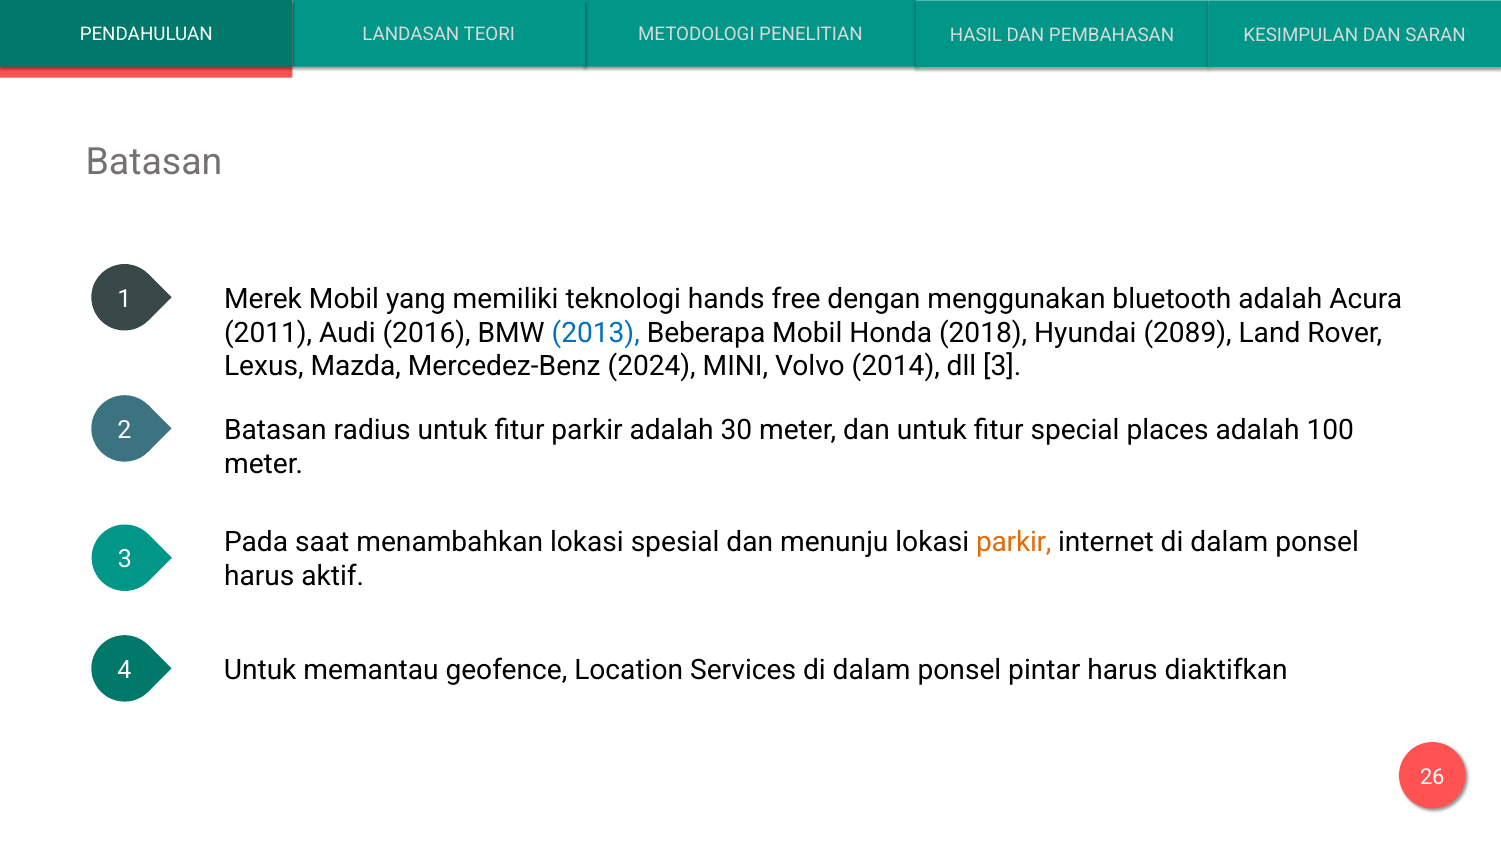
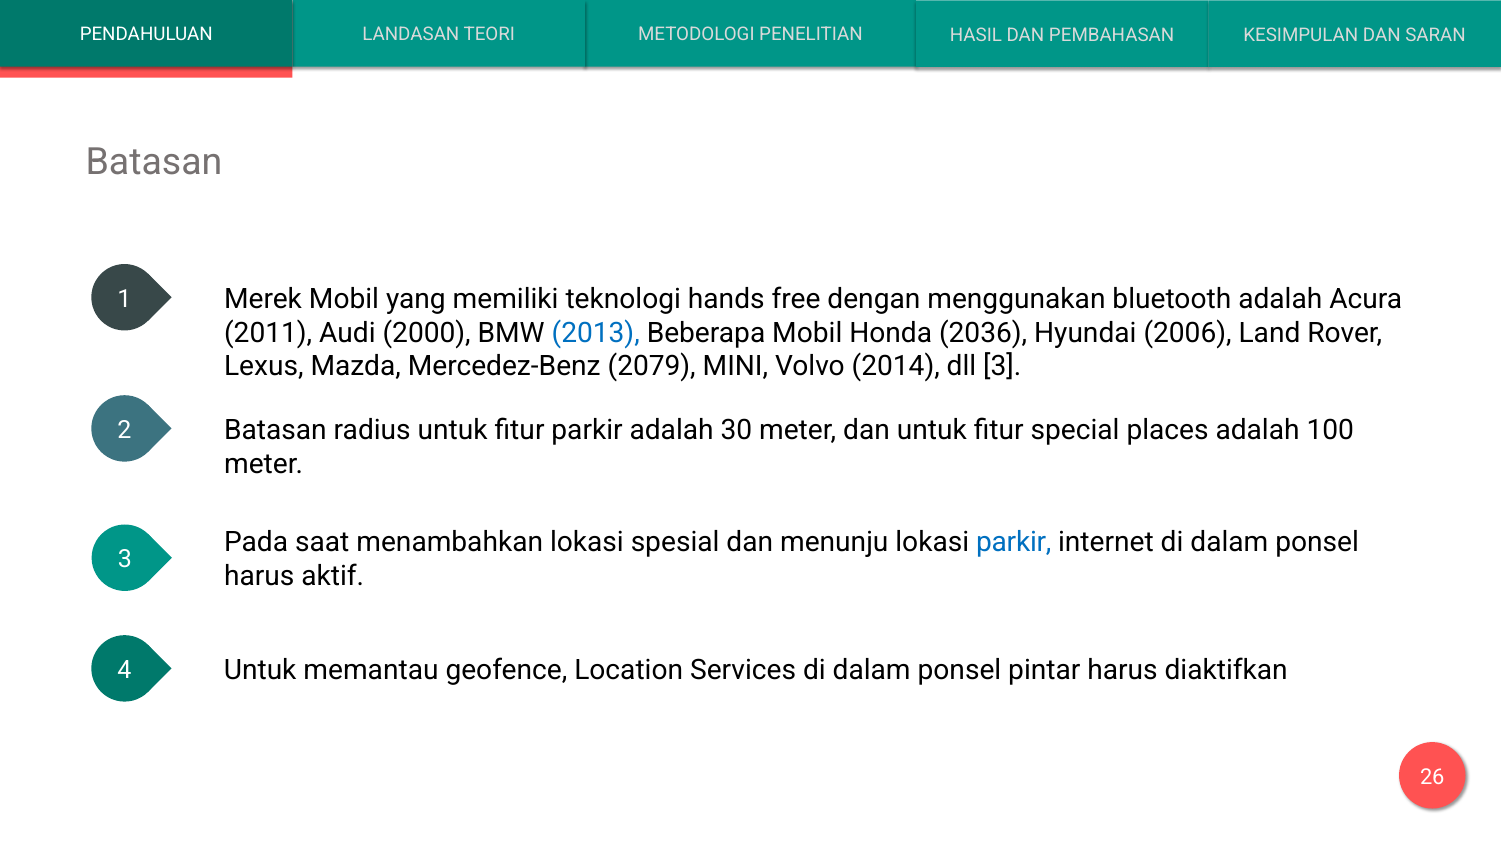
2016: 2016 -> 2000 (427, 333)
2018: 2018 -> 2036 (983, 333)
2089: 2089 -> 2006 (1188, 333)
2024: 2024 -> 2079 (652, 367)
parkir colour: orange -> blue (1014, 543)
